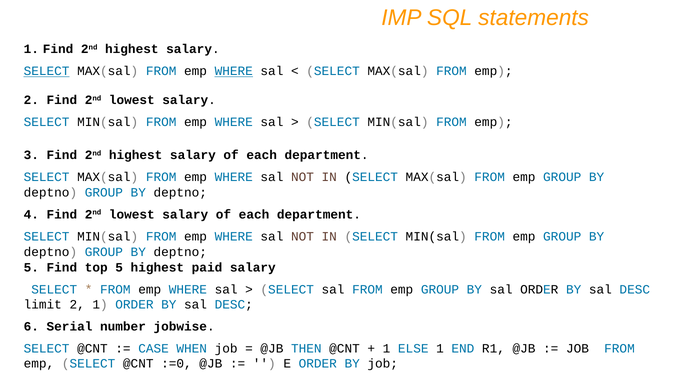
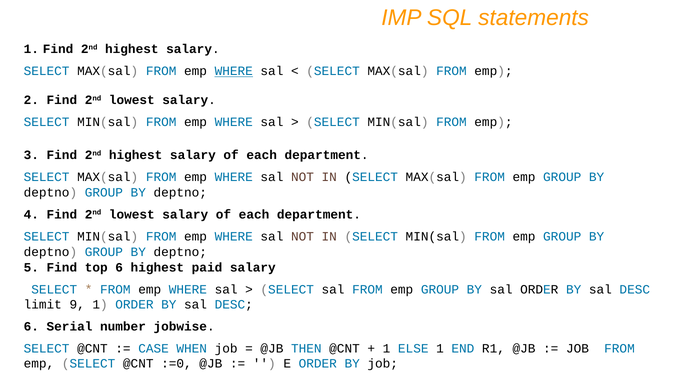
SELECT underline: present -> none (47, 71)
top 5: 5 -> 6 (119, 267)
limit 2: 2 -> 9 (77, 305)
